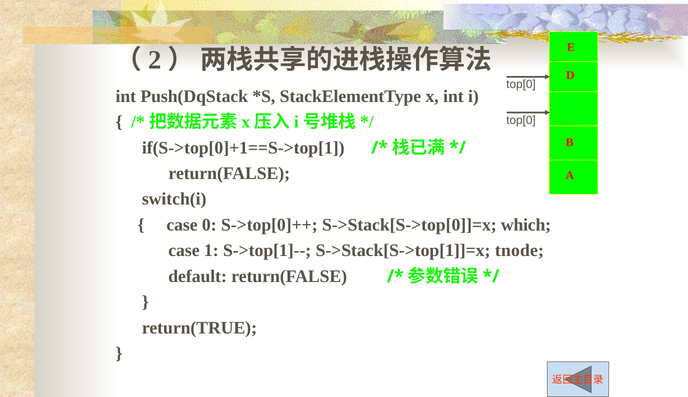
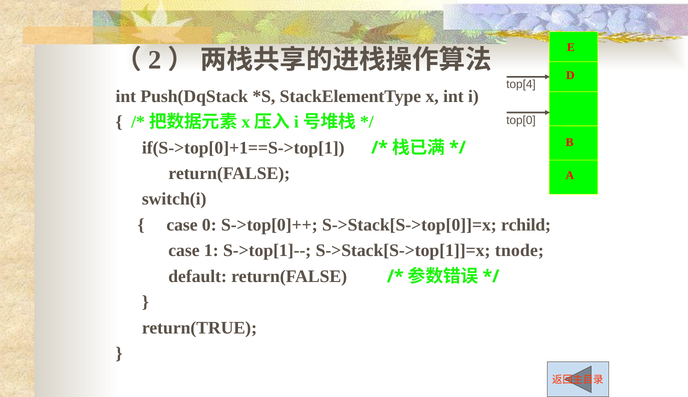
top[0: top[0 -> top[4 (521, 85)
which: which -> rchild (526, 225)
